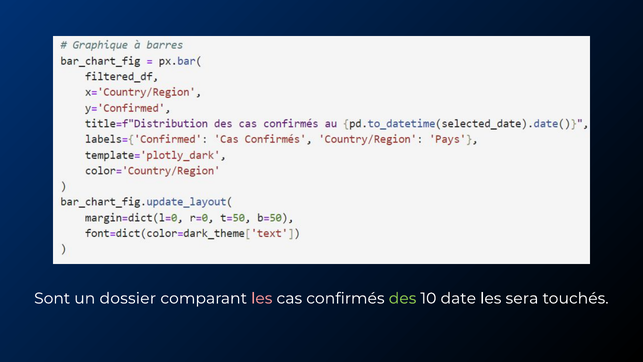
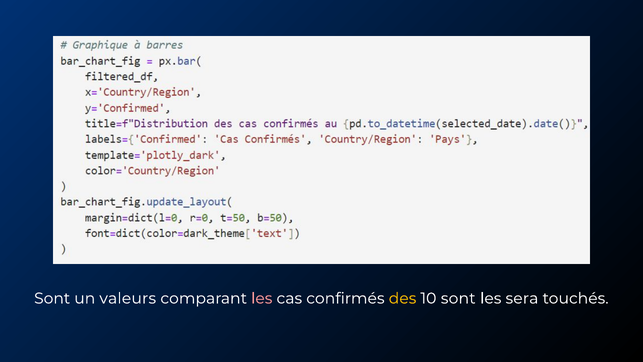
dossier: dossier -> valeurs (128, 298)
des colour: light green -> yellow (403, 298)
10 date: date -> sont (458, 298)
